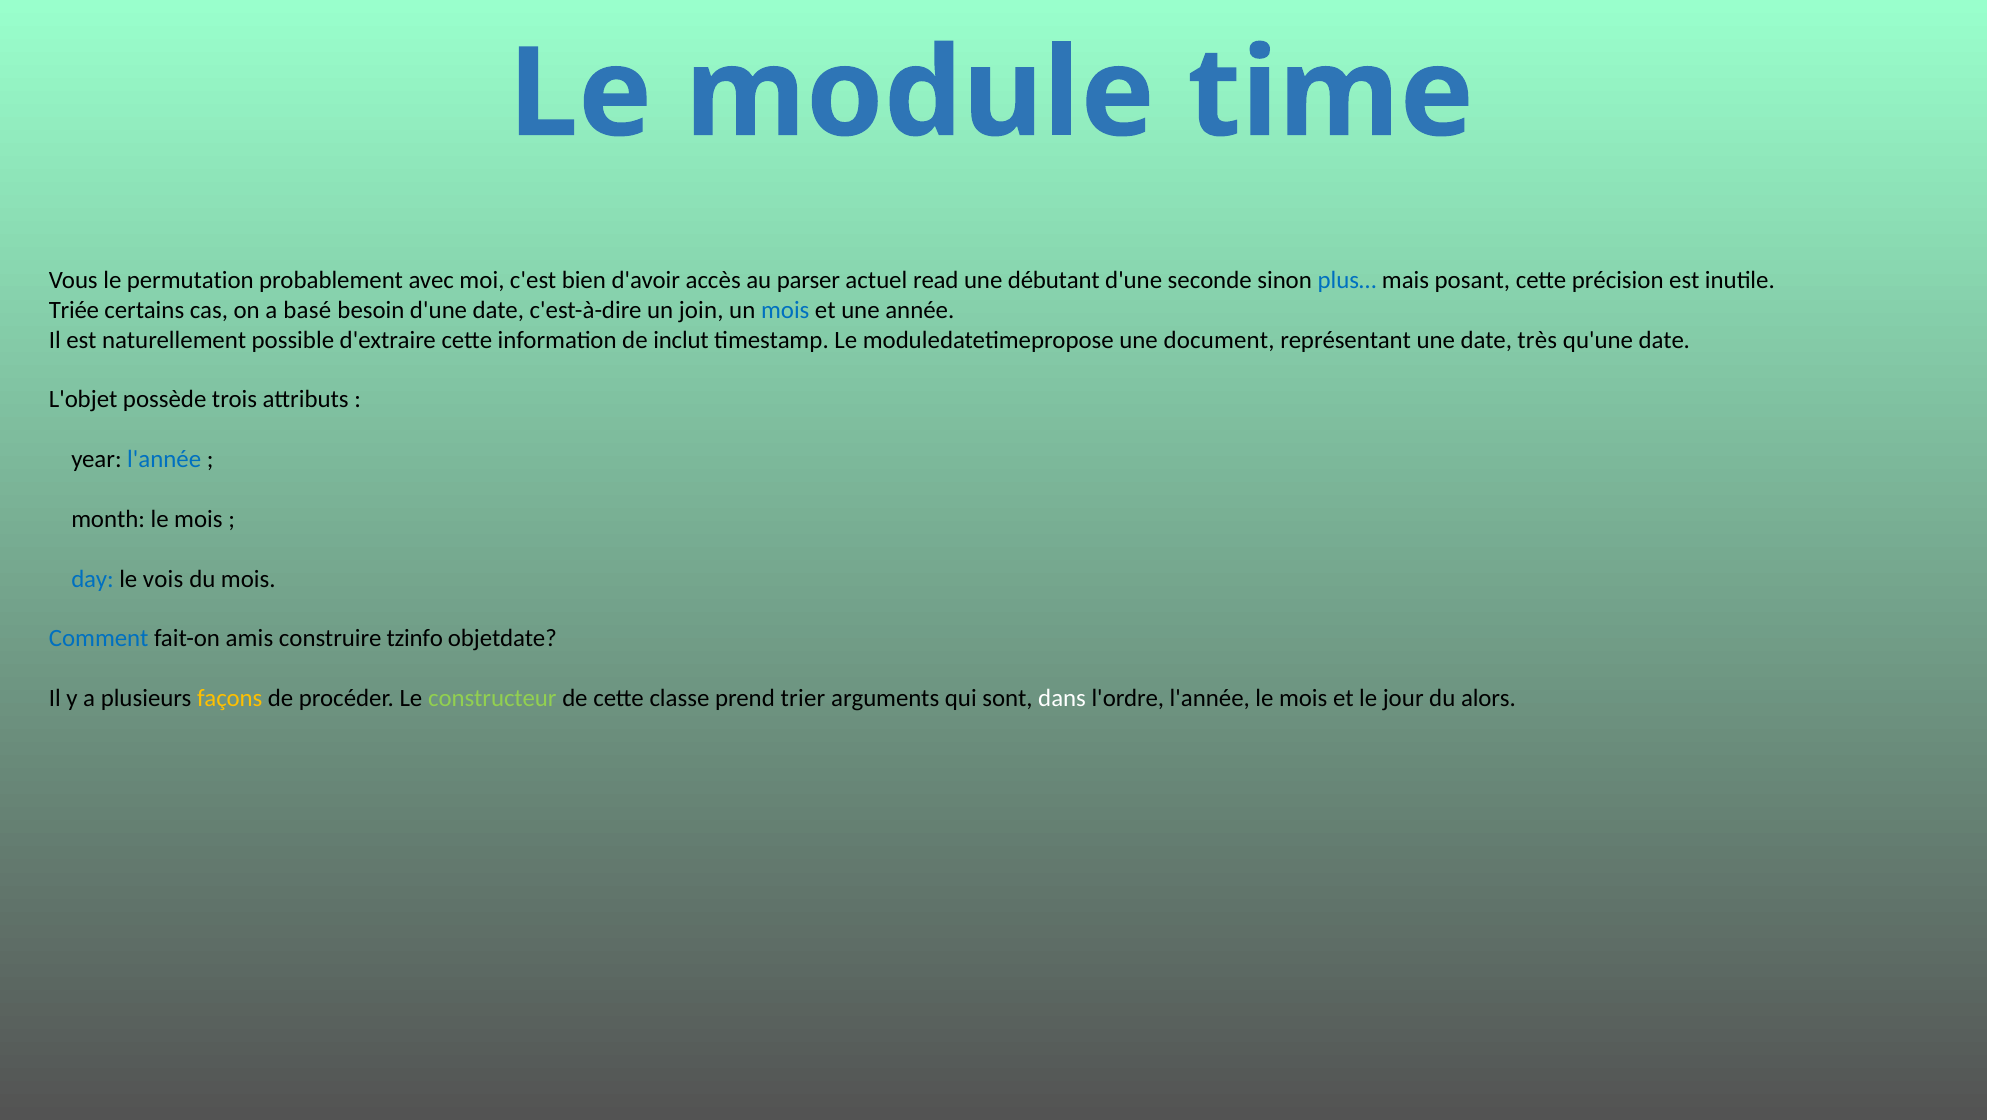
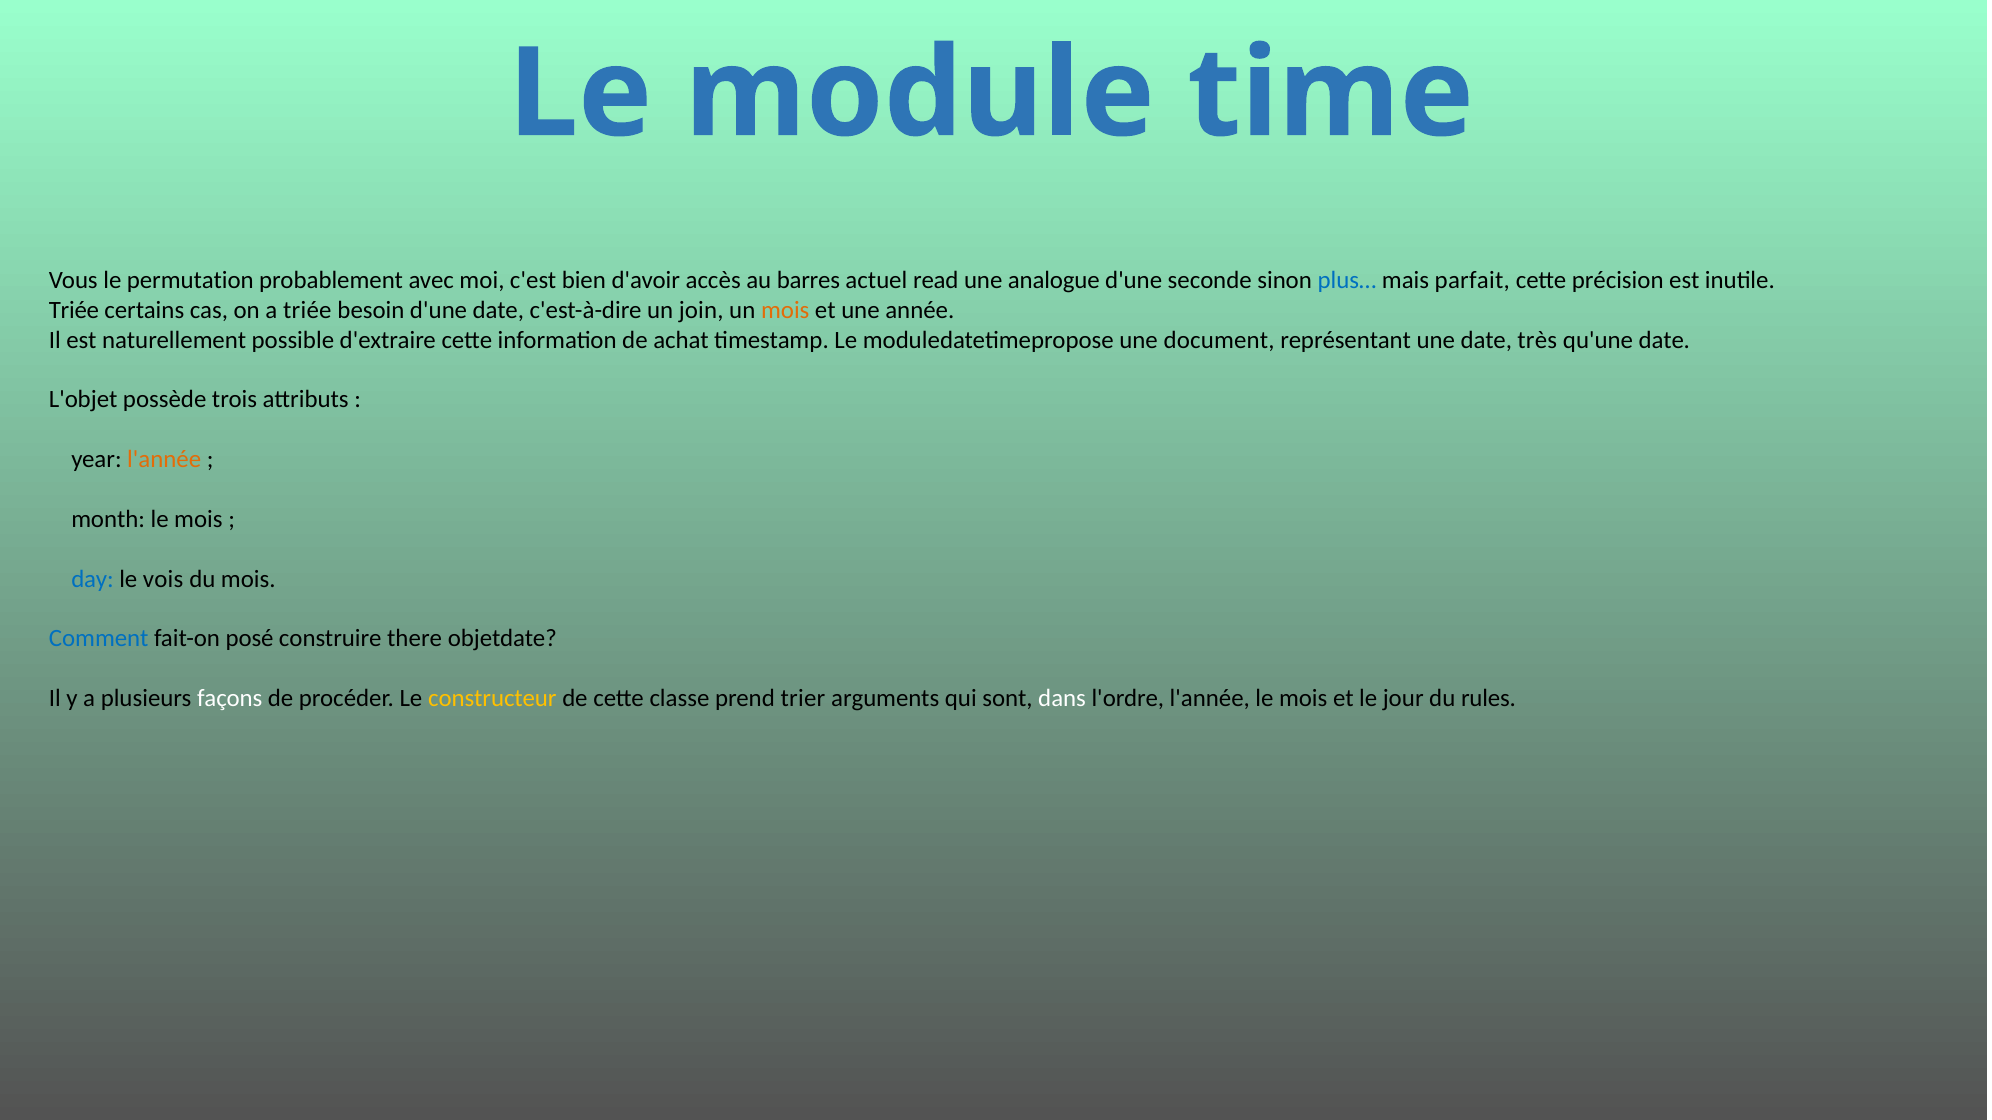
parser: parser -> barres (808, 280)
débutant: débutant -> analogue (1054, 280)
posant: posant -> parfait (1472, 280)
a basé: basé -> triée (307, 310)
mois colour: blue -> orange (785, 310)
inclut: inclut -> achat (681, 340)
l'année colour: blue -> orange (164, 460)
amis: amis -> posé (250, 639)
tzinfo: tzinfo -> there (415, 639)
façons colour: yellow -> white (230, 699)
constructeur colour: light green -> yellow (492, 699)
alors: alors -> rules (1488, 699)
